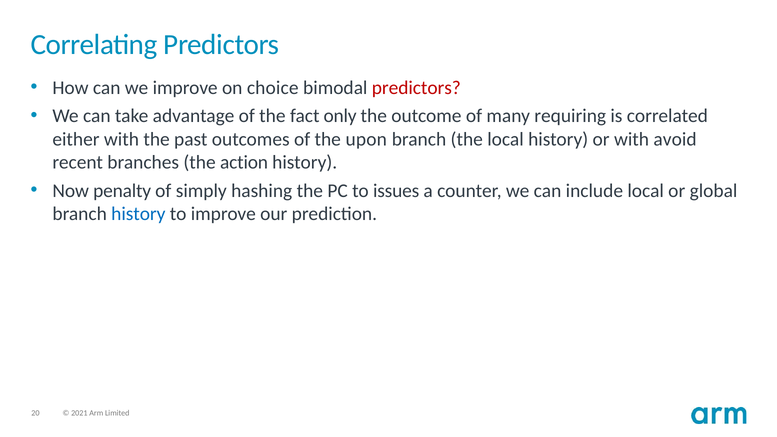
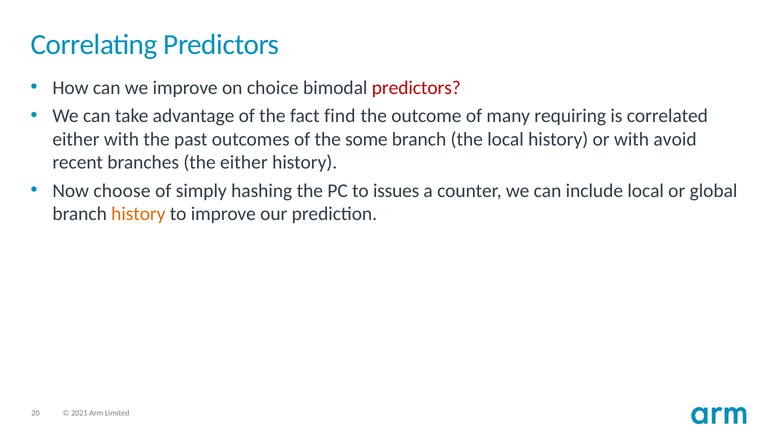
only: only -> find (340, 116)
upon: upon -> some (366, 139)
the action: action -> either (244, 162)
penalty: penalty -> choose (122, 191)
history colour: blue -> orange (138, 214)
